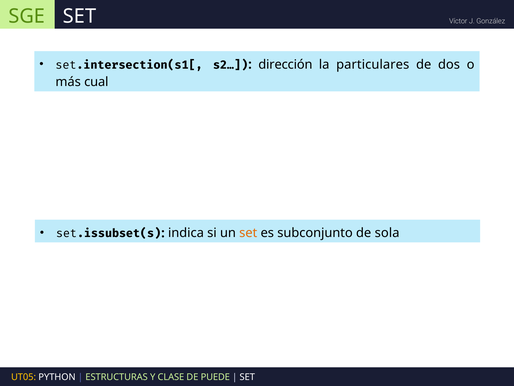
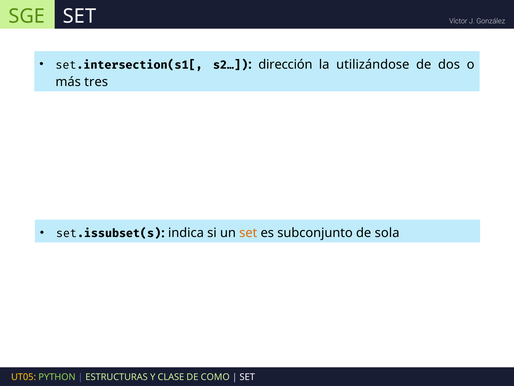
particulares: particulares -> utilizándose (373, 64)
cual: cual -> tres (96, 82)
PYTHON colour: white -> light green (57, 377)
PUEDE: PUEDE -> COMO (215, 377)
